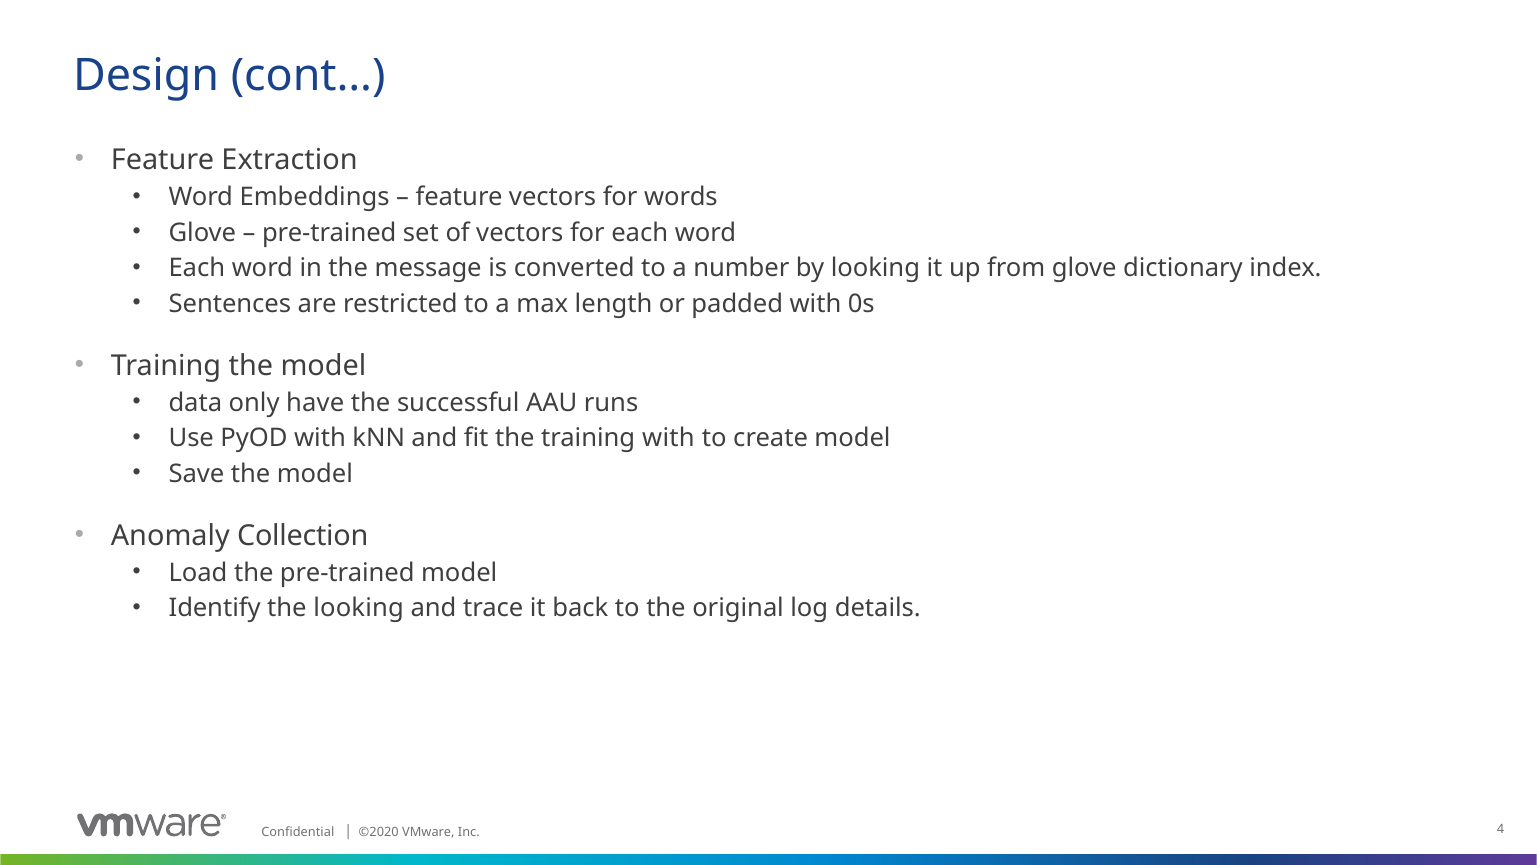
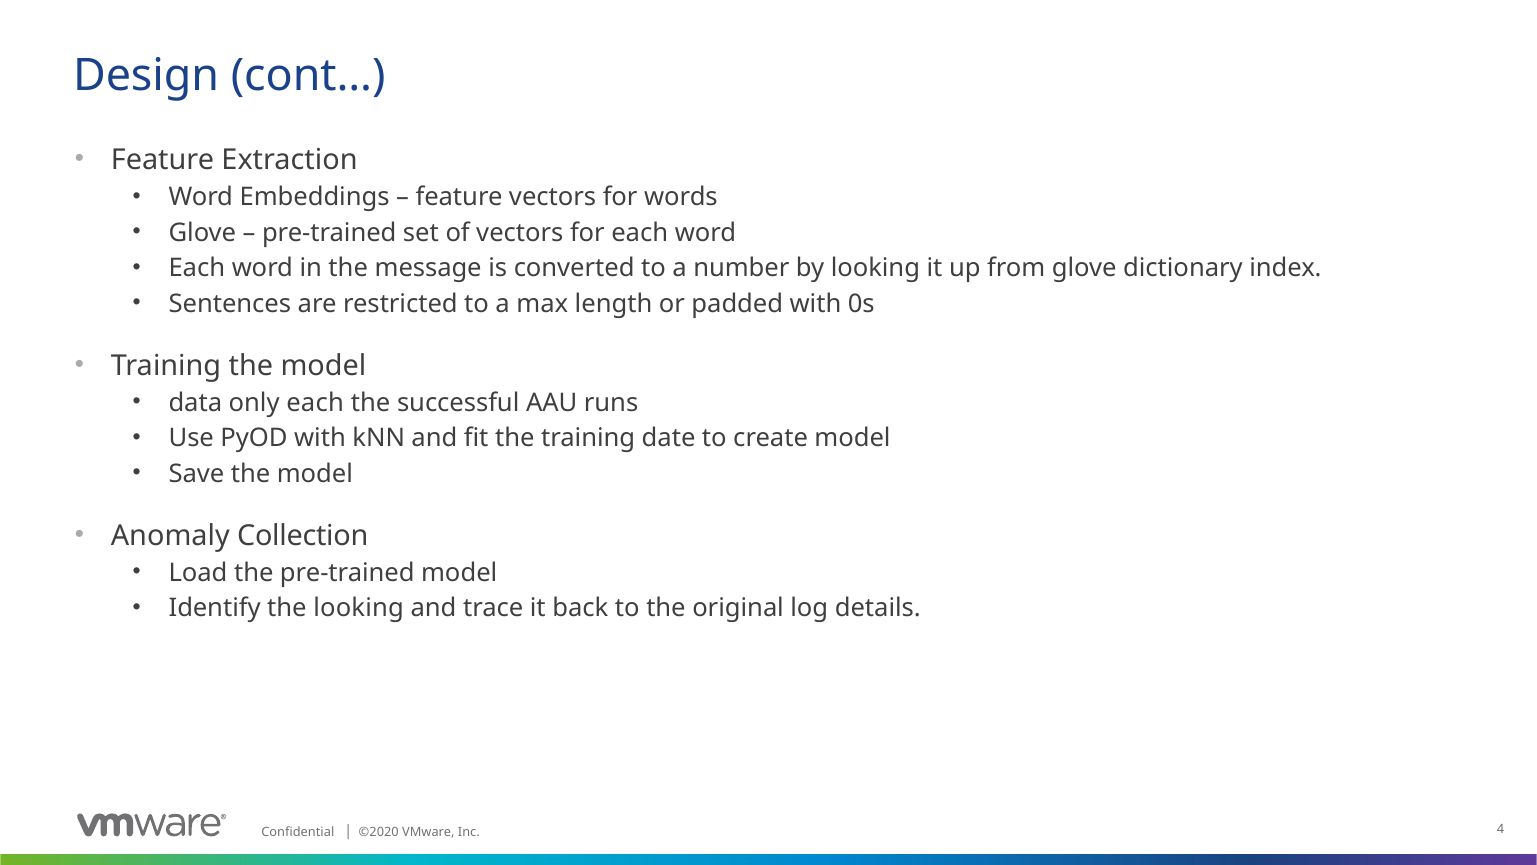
only have: have -> each (315, 403)
training with: with -> date (669, 438)
